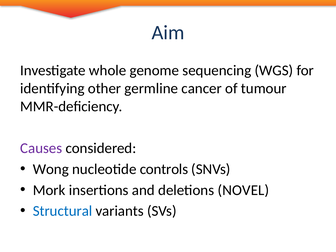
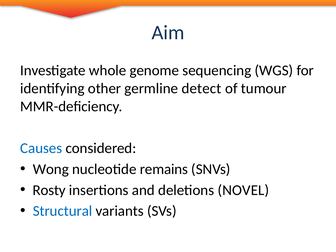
cancer: cancer -> detect (202, 88)
Causes colour: purple -> blue (41, 148)
controls: controls -> remains (164, 169)
Mork: Mork -> Rosty (49, 190)
